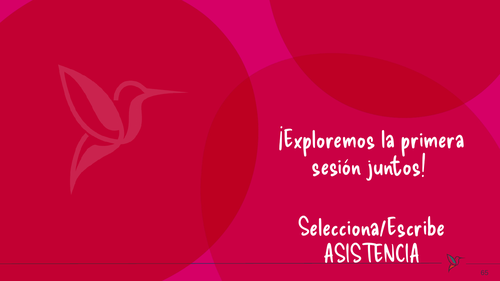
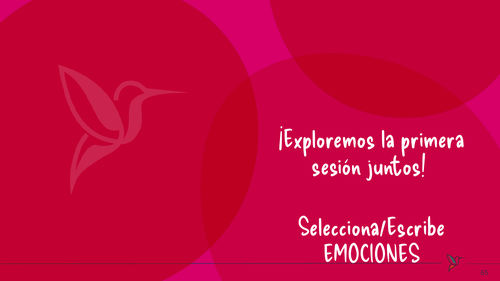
ASISTENCIA: ASISTENCIA -> EMOCIONES (372, 255)
